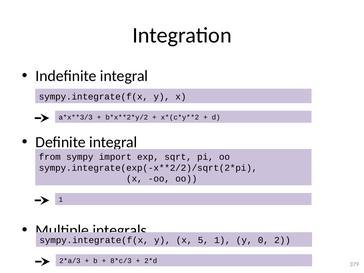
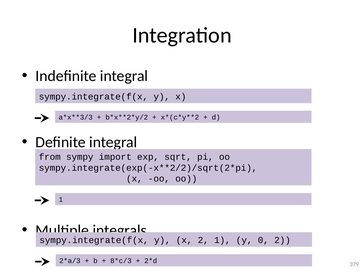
x 5: 5 -> 2 (203, 240)
